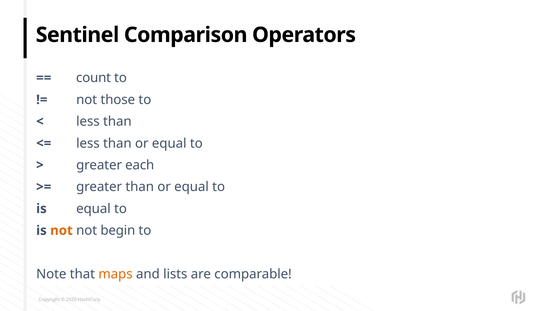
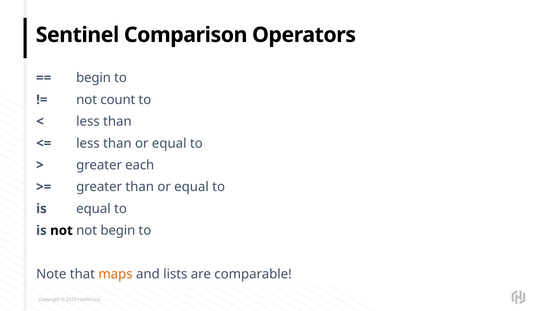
count: count -> begin (94, 78)
those: those -> count (118, 100)
not colour: orange -> black (61, 230)
